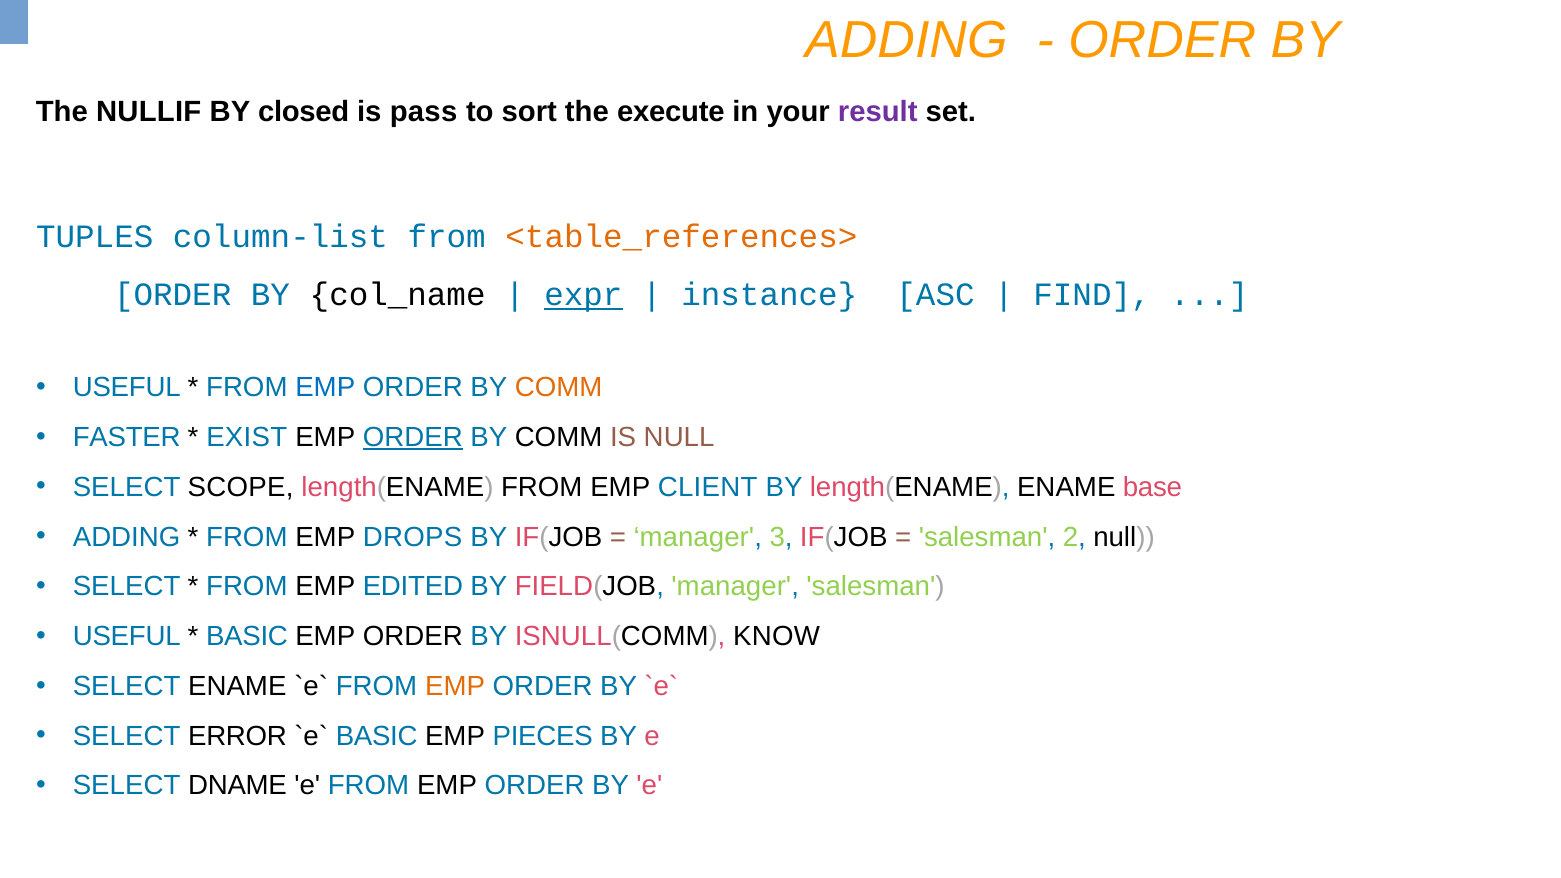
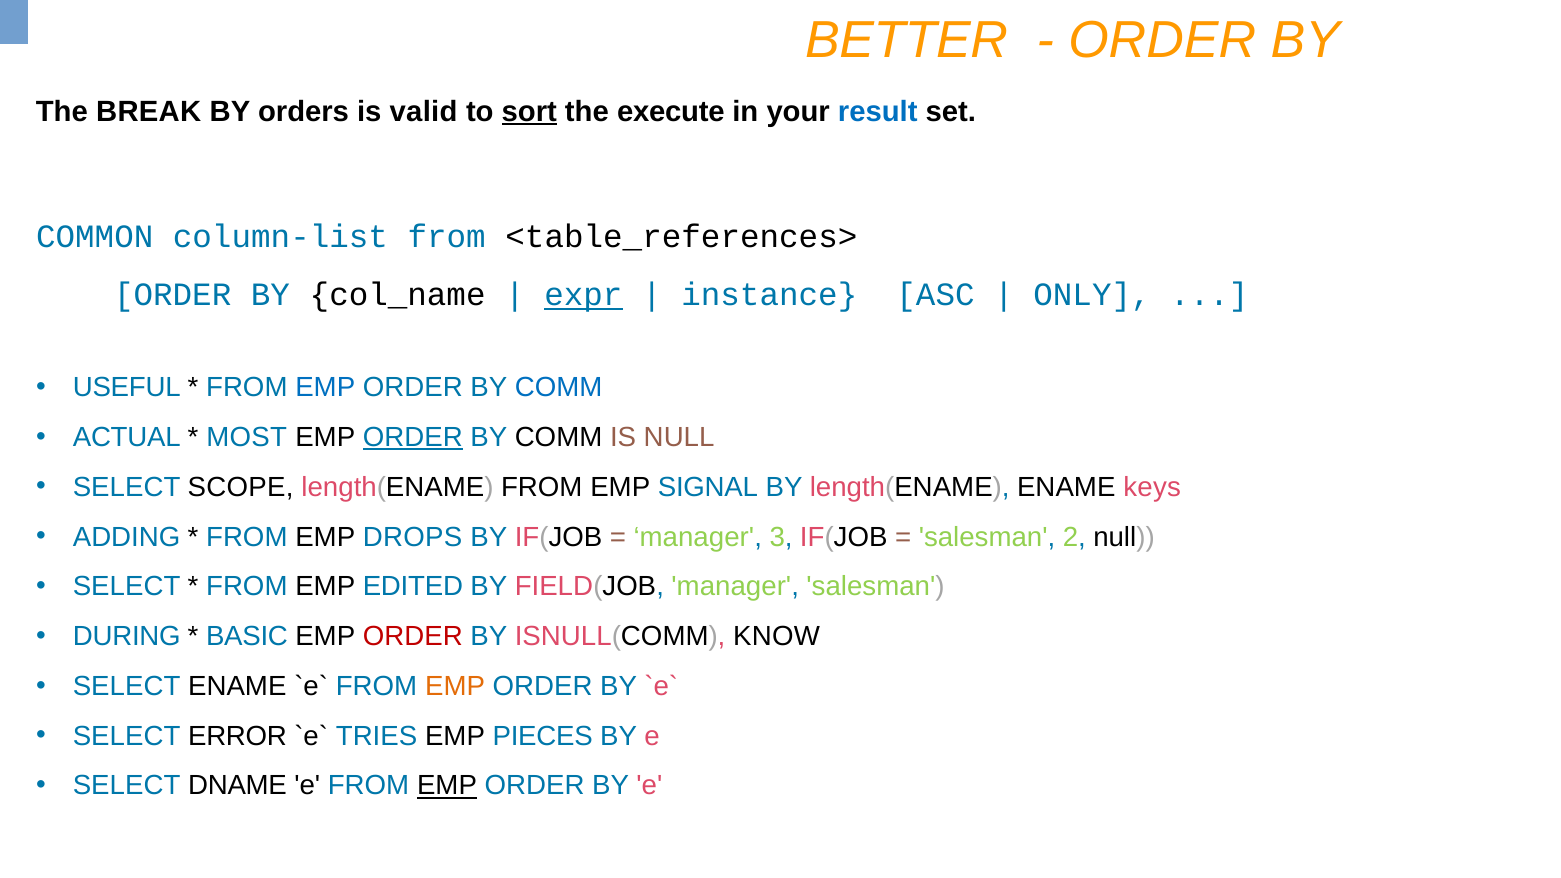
ADDING: ADDING -> BETTER (907, 41)
NULLIF: NULLIF -> BREAK (149, 111)
closed: closed -> orders (304, 111)
pass: pass -> valid (424, 111)
sort underline: none -> present (529, 111)
result colour: purple -> blue (878, 111)
TUPLES: TUPLES -> COMMON (95, 236)
<table_references> colour: orange -> black (681, 236)
FIND: FIND -> ONLY (1092, 295)
COMM colour: orange -> blue (559, 388)
FASTER: FASTER -> ACTUAL (127, 437)
EXIST: EXIST -> MOST (247, 437)
CLIENT: CLIENT -> SIGNAL (708, 487)
base: base -> keys (1152, 487)
USEFUL: USEFUL -> DURING (127, 637)
ORDER colour: black -> red (413, 637)
BASIC: BASIC -> TRIES (377, 736)
EMP underline: none -> present (447, 786)
